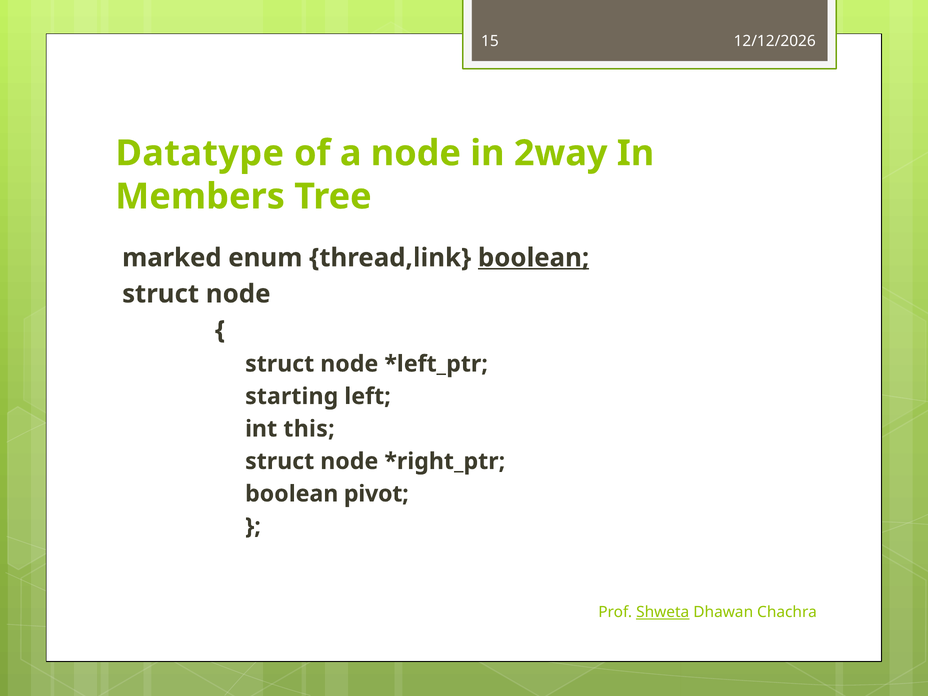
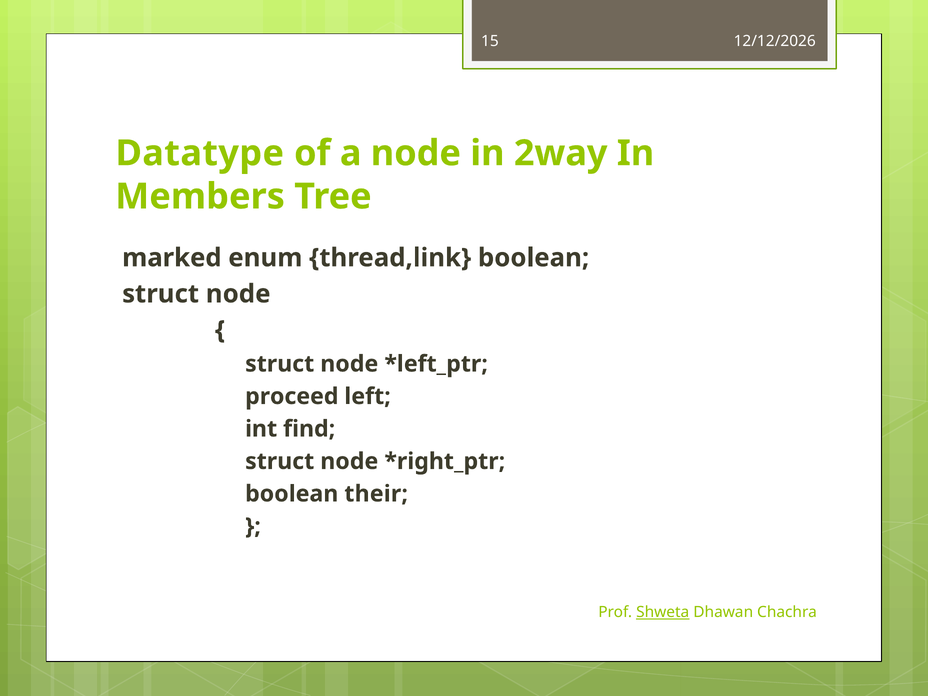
boolean underline: present -> none (534, 258)
starting: starting -> proceed (292, 396)
this: this -> find (309, 429)
pivot: pivot -> their (376, 494)
